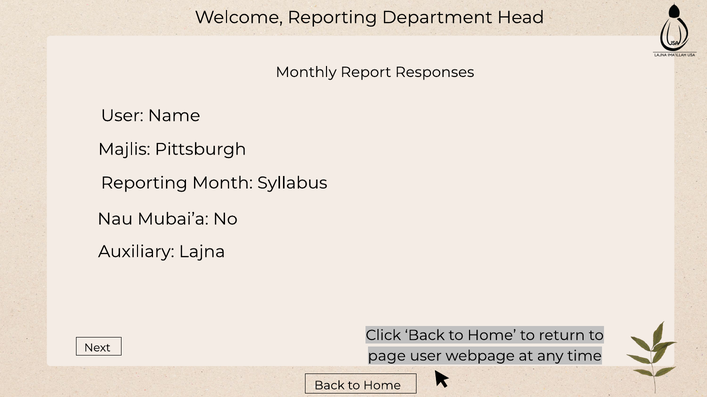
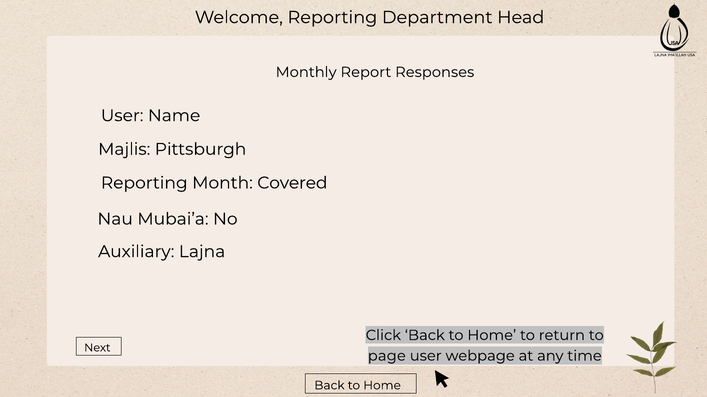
Syllabus: Syllabus -> Covered (292, 183)
